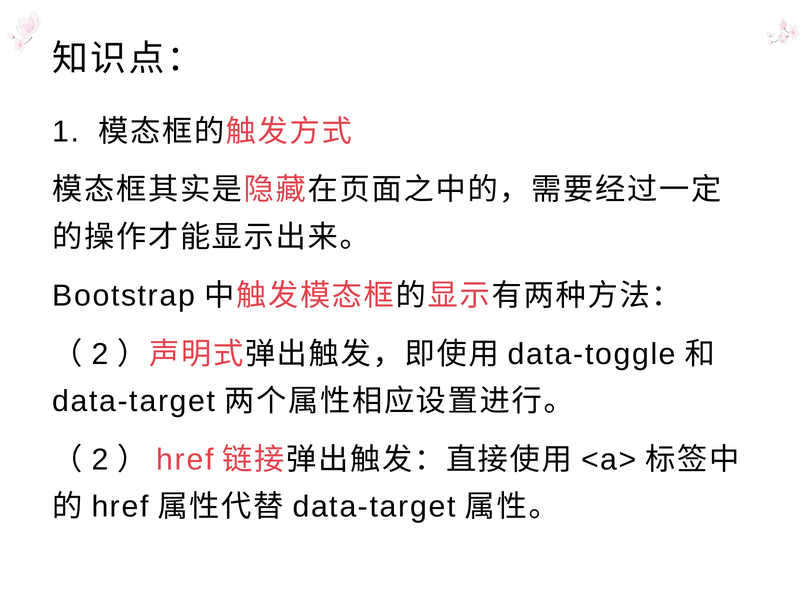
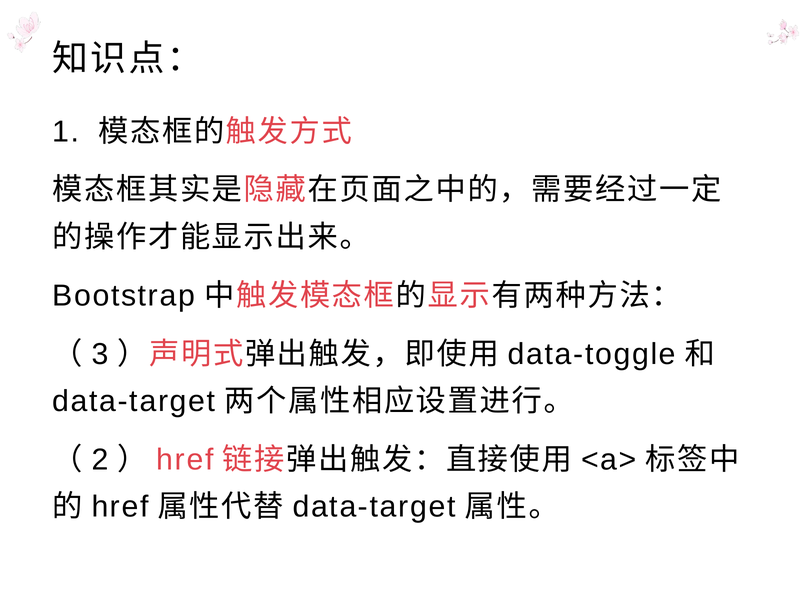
2: 2 -> 3 (100, 354)
